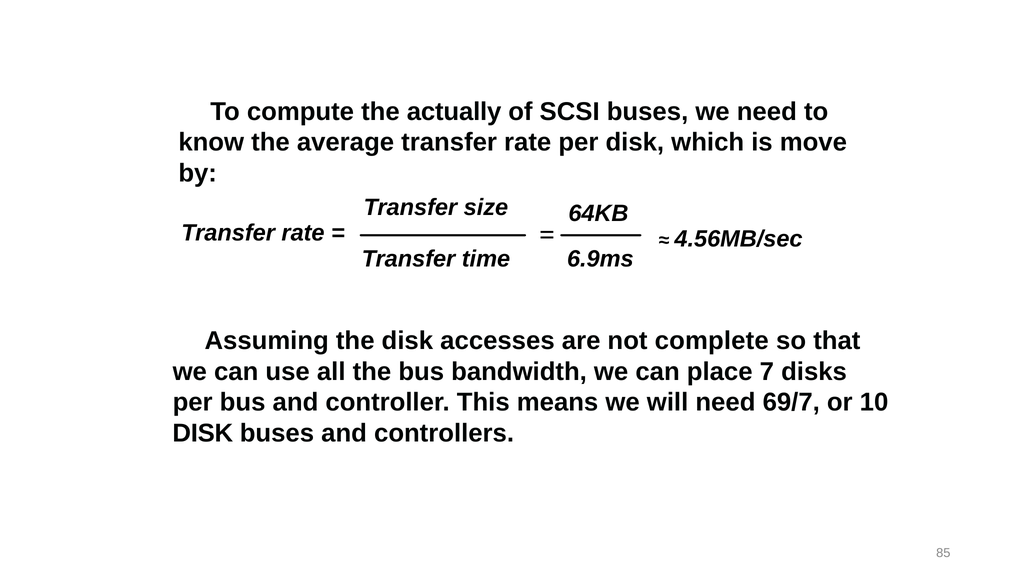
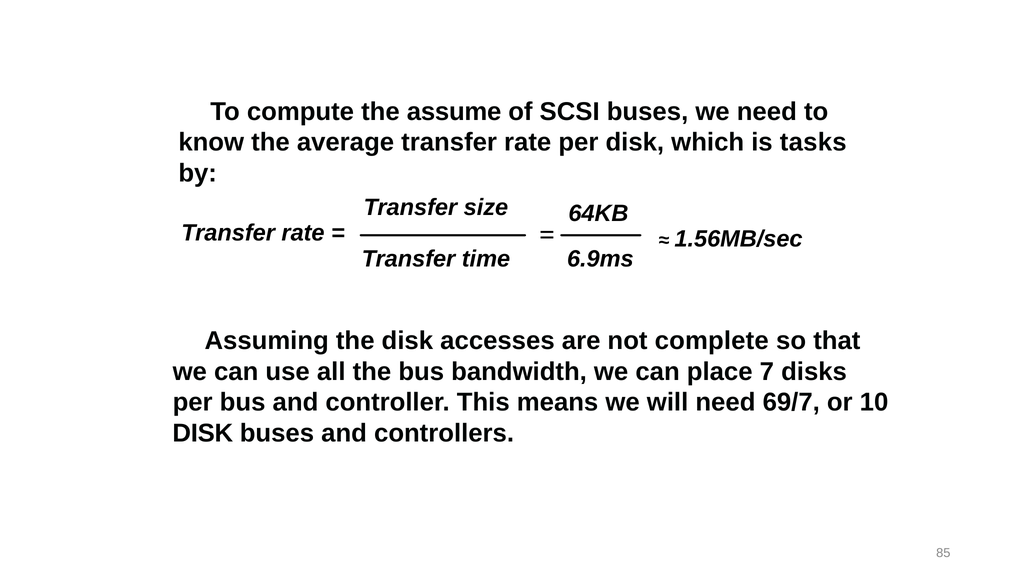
actually: actually -> assume (454, 111)
move: move -> tasks (813, 142)
4.56MB/sec: 4.56MB/sec -> 1.56MB/sec (739, 239)
